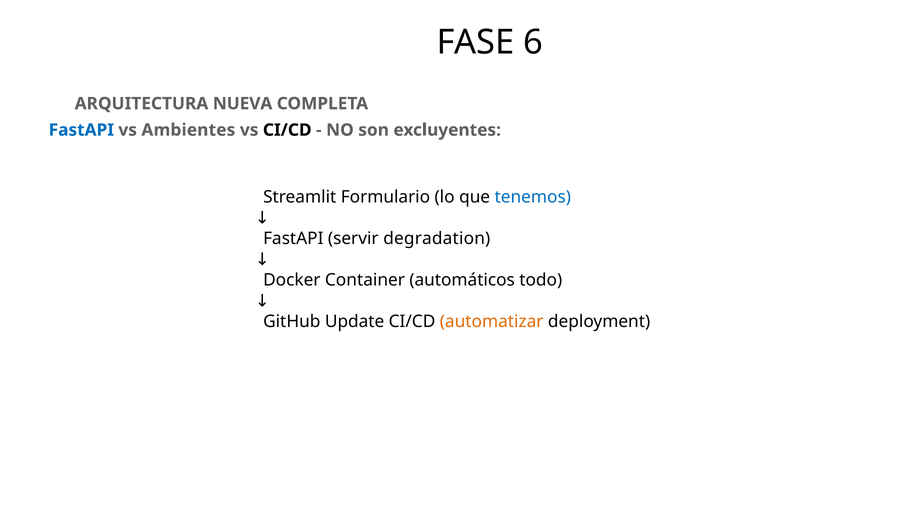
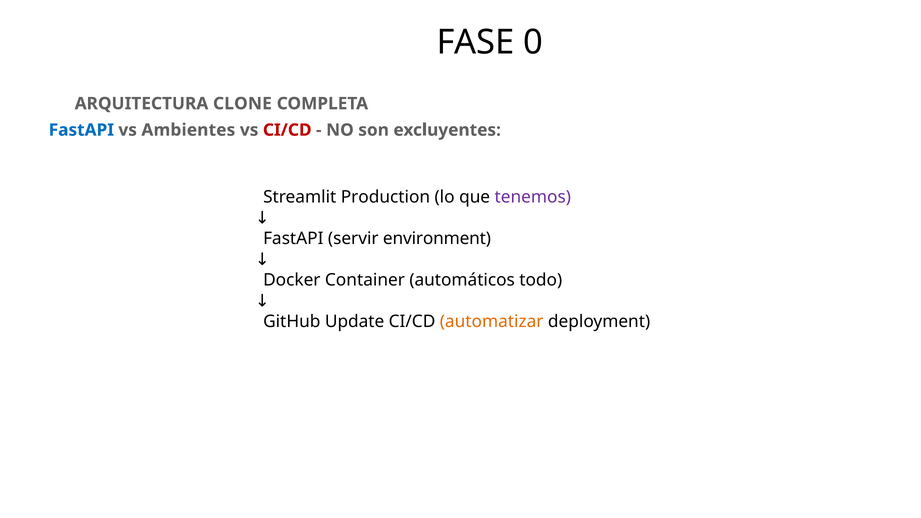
6: 6 -> 0 (533, 42)
NUEVA: NUEVA -> CLONE (242, 104)
CI/CD colour: black -> red (287, 130)
Formulario: Formulario -> Production (385, 197)
tenemos colour: blue -> purple (533, 197)
degradation: degradation -> environment (437, 239)
